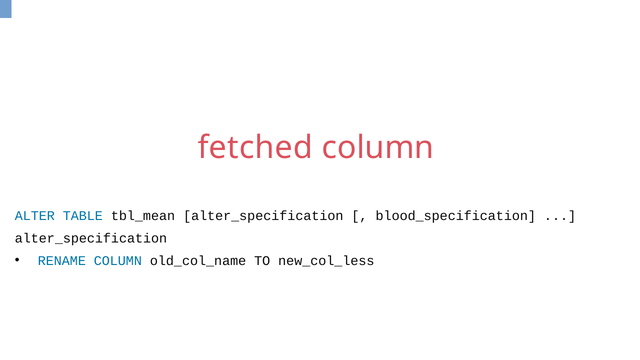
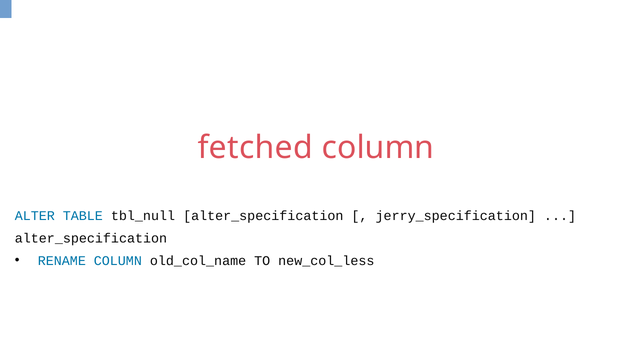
tbl_mean: tbl_mean -> tbl_null (143, 216)
blood_specification: blood_specification -> jerry_specification (456, 216)
